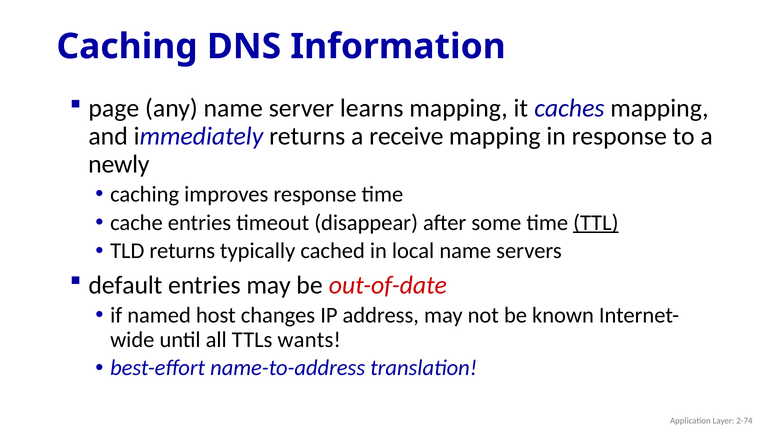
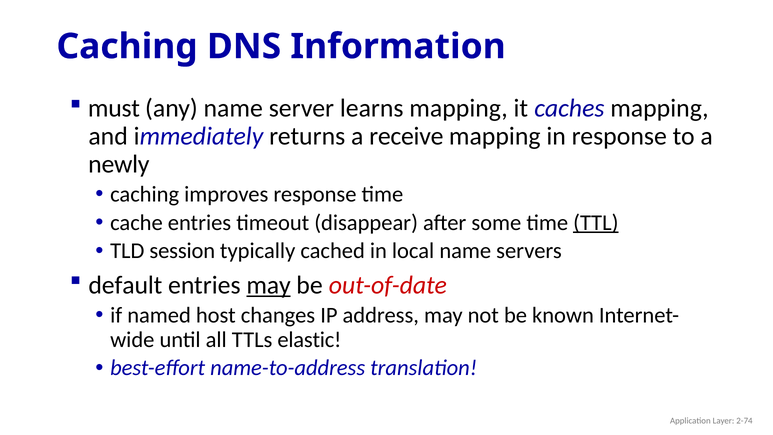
page: page -> must (114, 108)
TLD returns: returns -> session (182, 251)
may underline: none -> present (269, 285)
wants: wants -> elastic (309, 340)
